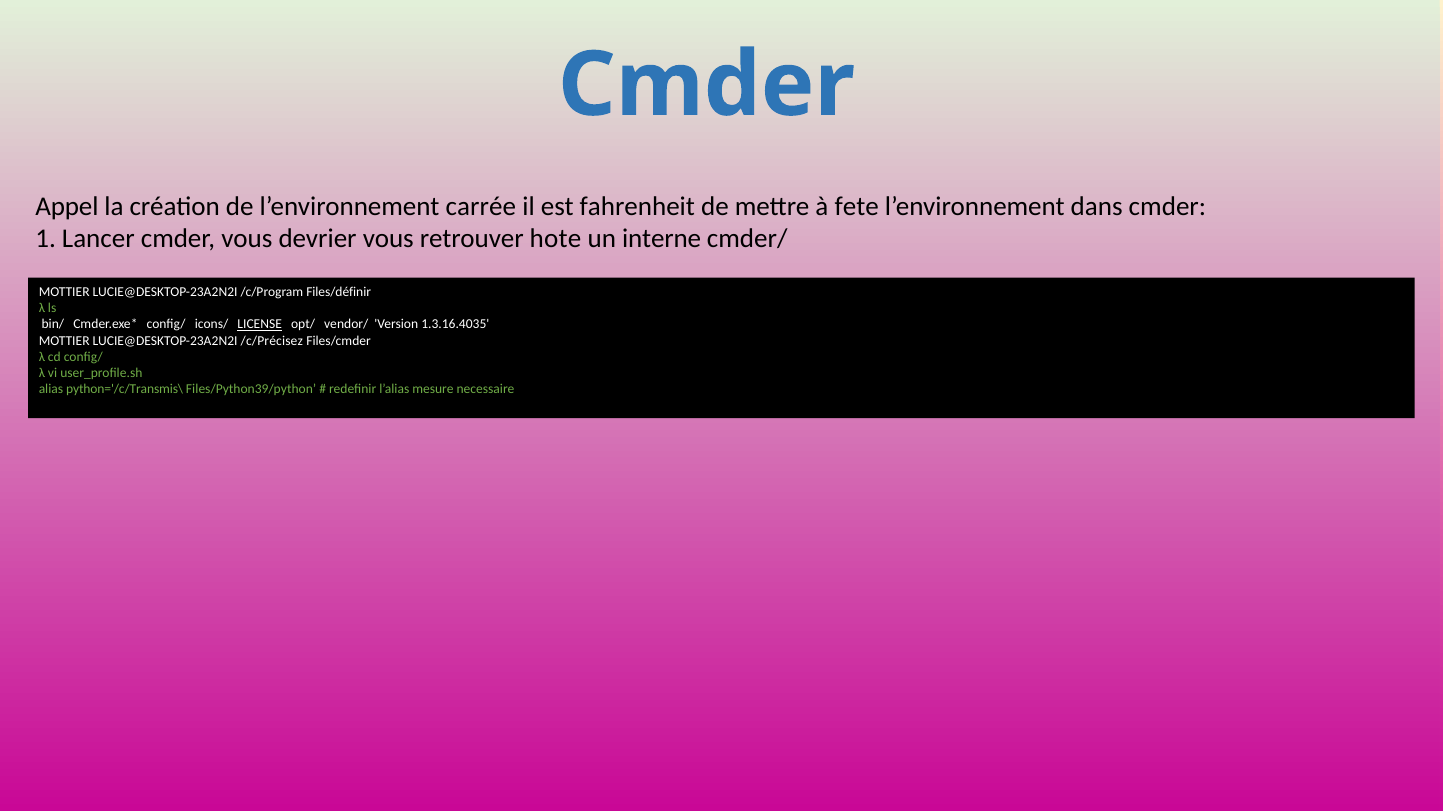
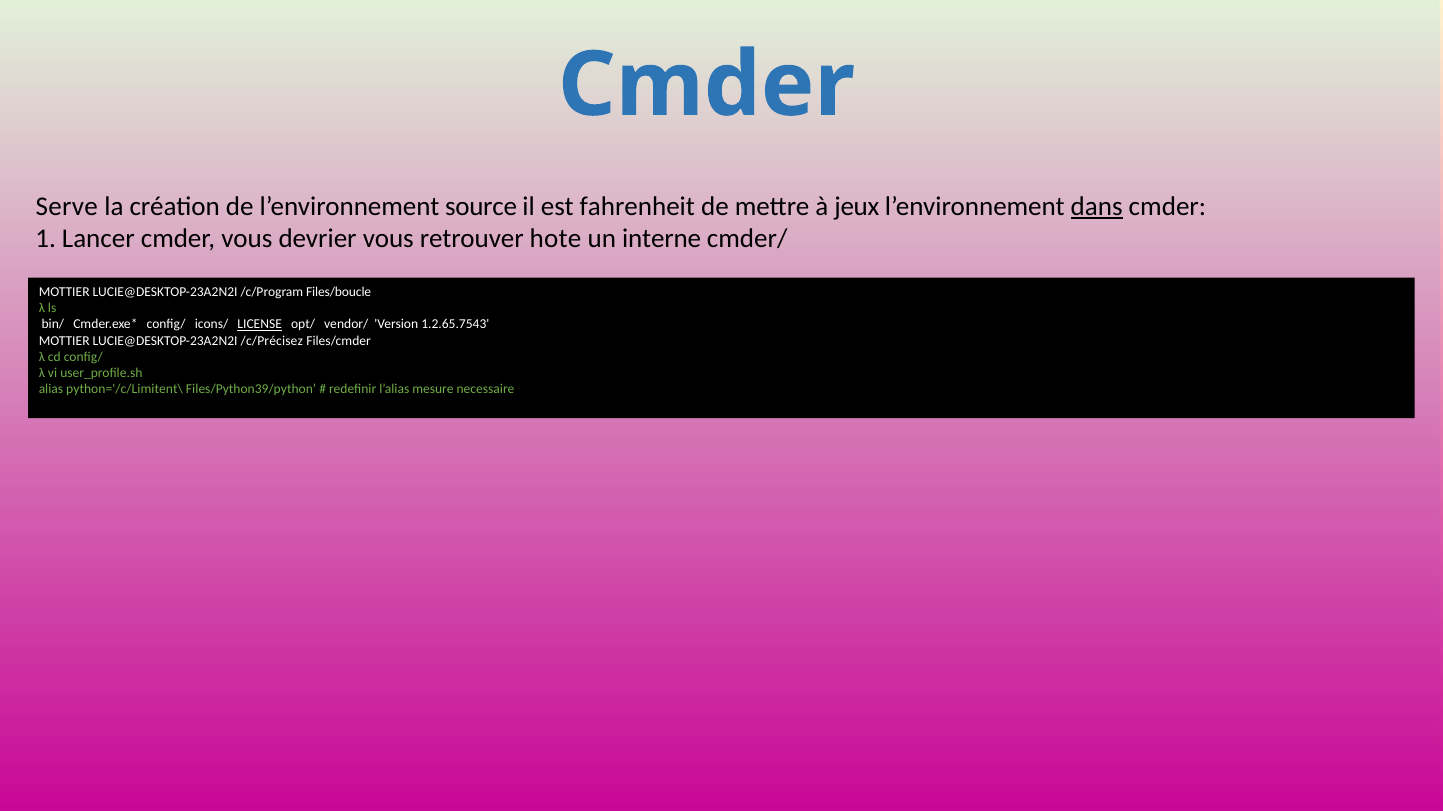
Appel: Appel -> Serve (67, 207)
carrée: carrée -> source (481, 207)
fete: fete -> jeux (857, 207)
dans underline: none -> present (1097, 207)
Files/définir: Files/définir -> Files/boucle (339, 292)
1.3.16.4035: 1.3.16.4035 -> 1.2.65.7543 (455, 325)
python='/c/Transmis\: python='/c/Transmis\ -> python='/c/Limitent\ (125, 390)
